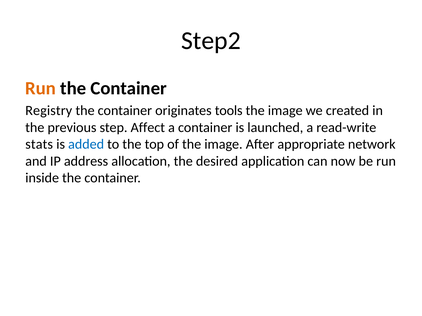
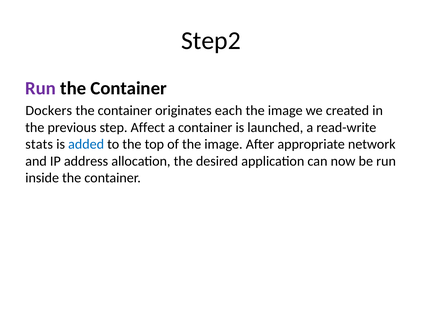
Run colour: orange -> purple (41, 89)
Registry: Registry -> Dockers (49, 111)
tools: tools -> each (229, 111)
